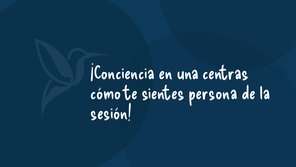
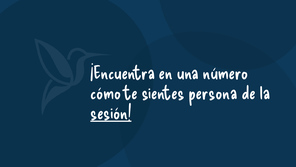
¡Conciencia: ¡Conciencia -> ¡Encuentra (123, 73)
centras: centras -> número (225, 73)
sesión underline: none -> present (111, 113)
